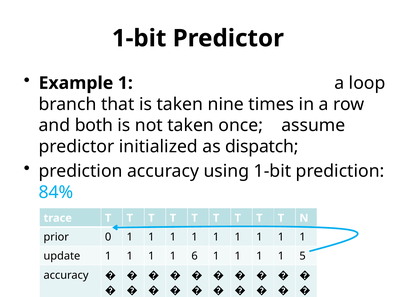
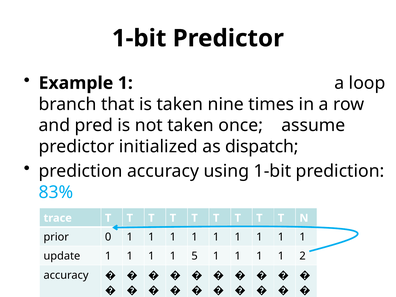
both: both -> pred (94, 125)
84%: 84% -> 83% (56, 192)
6: 6 -> 5 (195, 256)
5: 5 -> 2 (303, 256)
